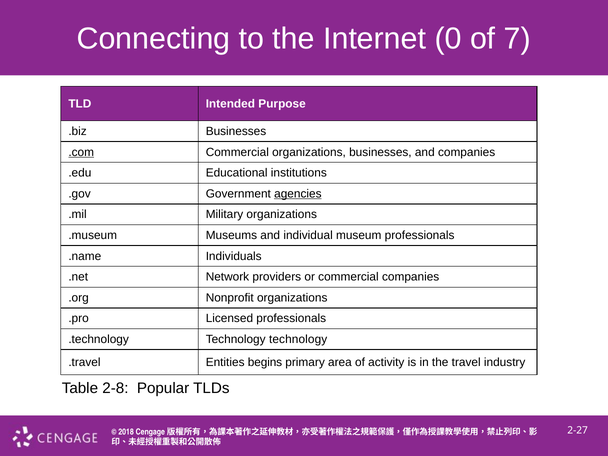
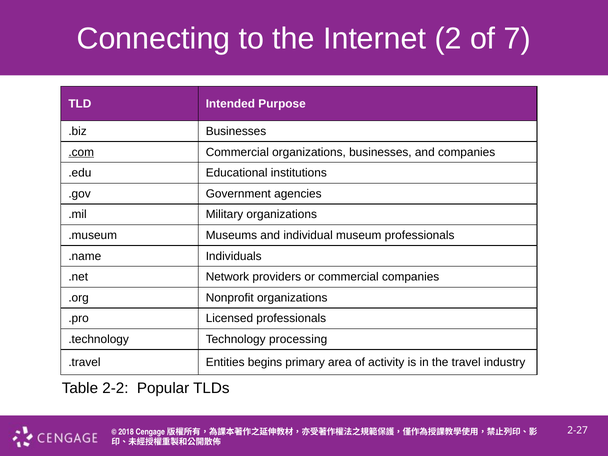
0: 0 -> 2 (448, 38)
agencies underline: present -> none (298, 194)
Technology technology: technology -> processing (298, 339)
2-8: 2-8 -> 2-2 (115, 388)
